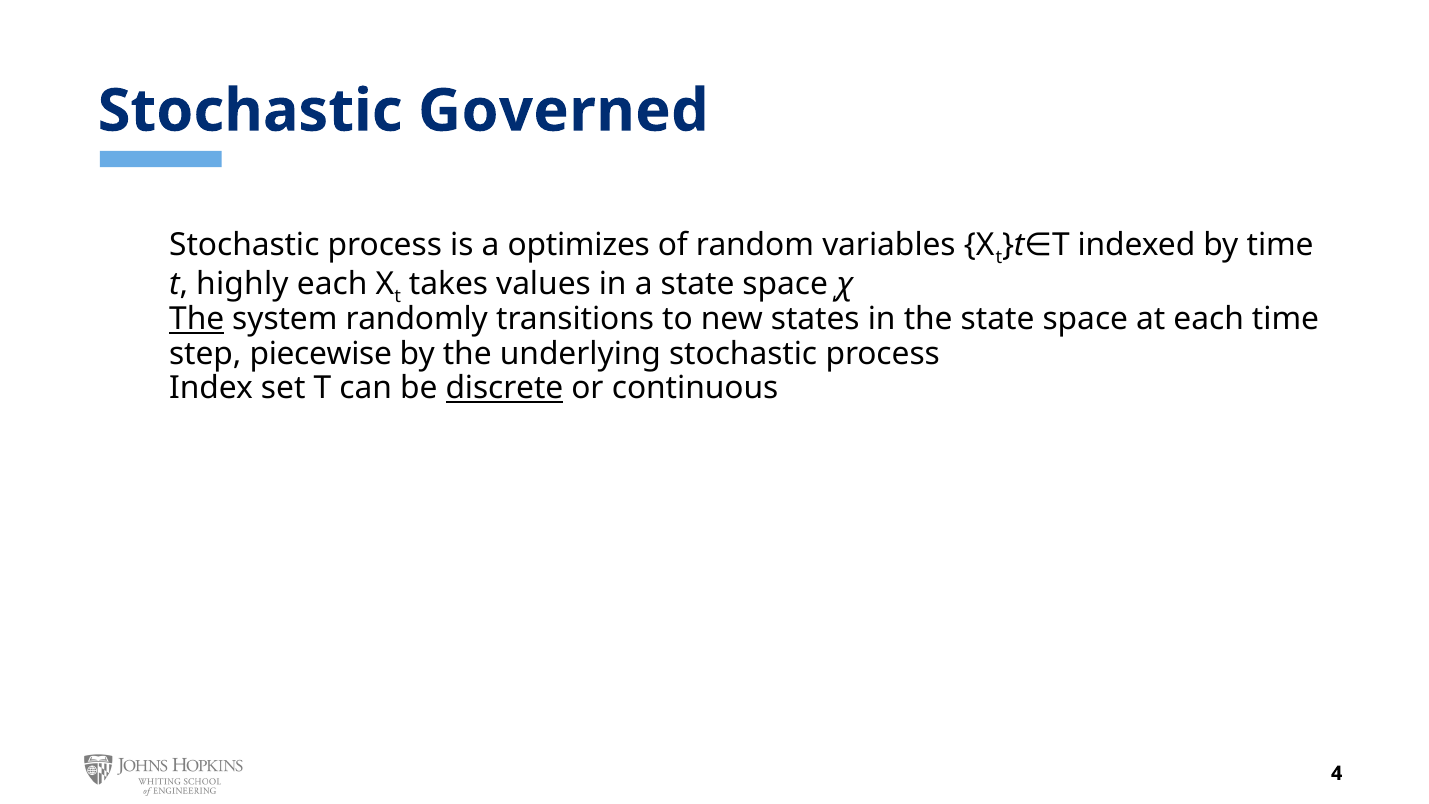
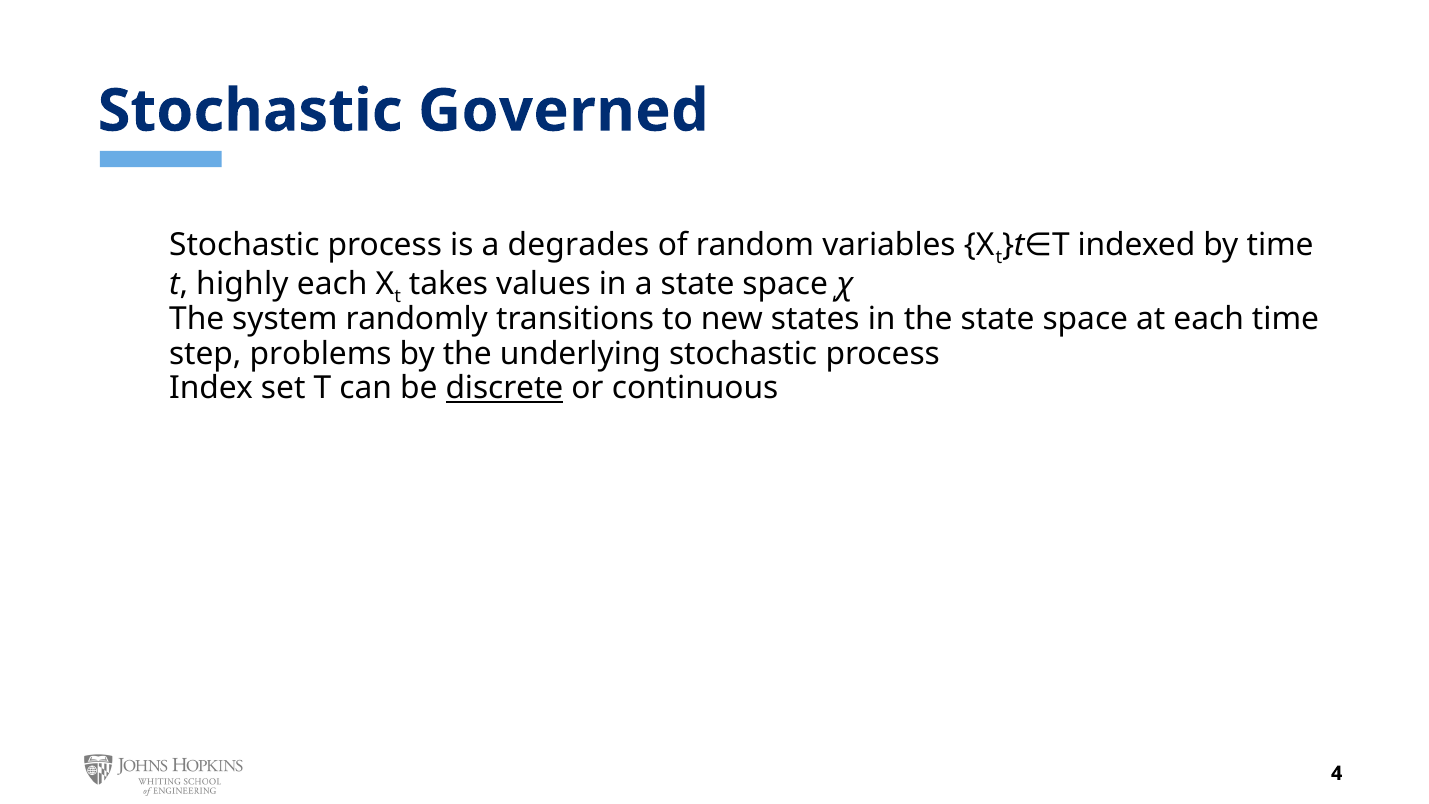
optimizes: optimizes -> degrades (578, 245)
The underline: present -> none (197, 319)
piecewise: piecewise -> problems (321, 354)
